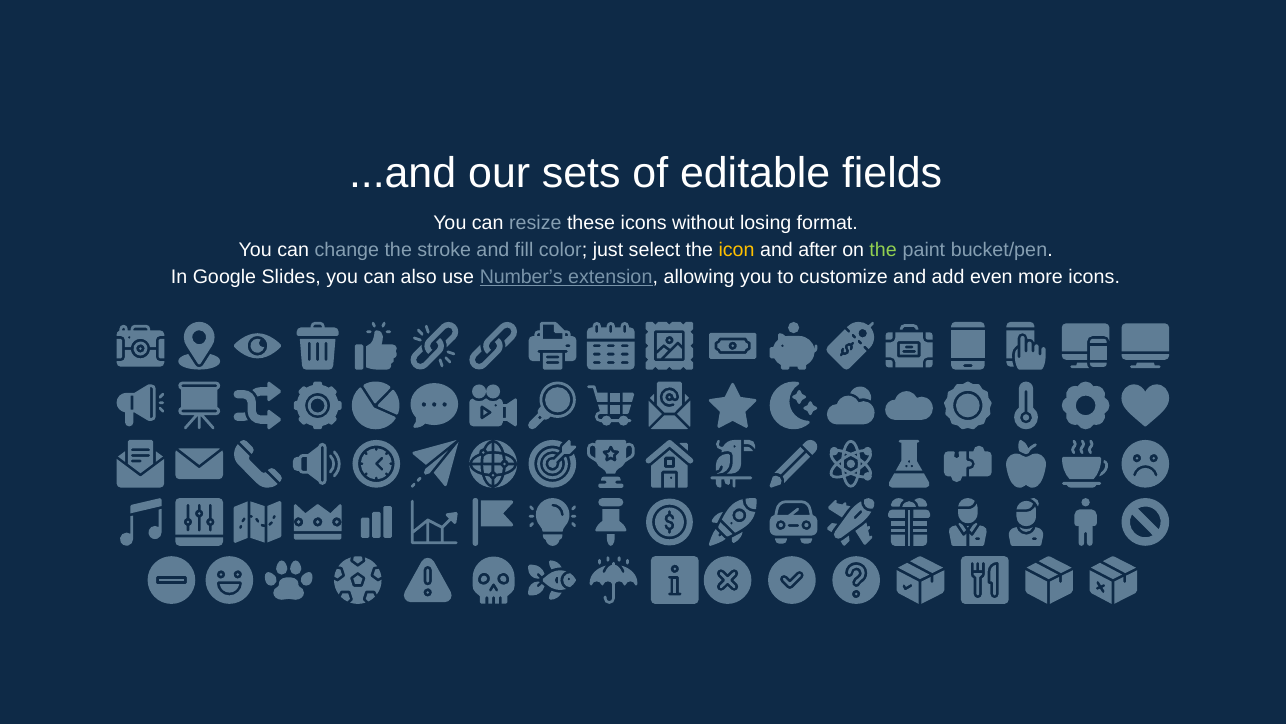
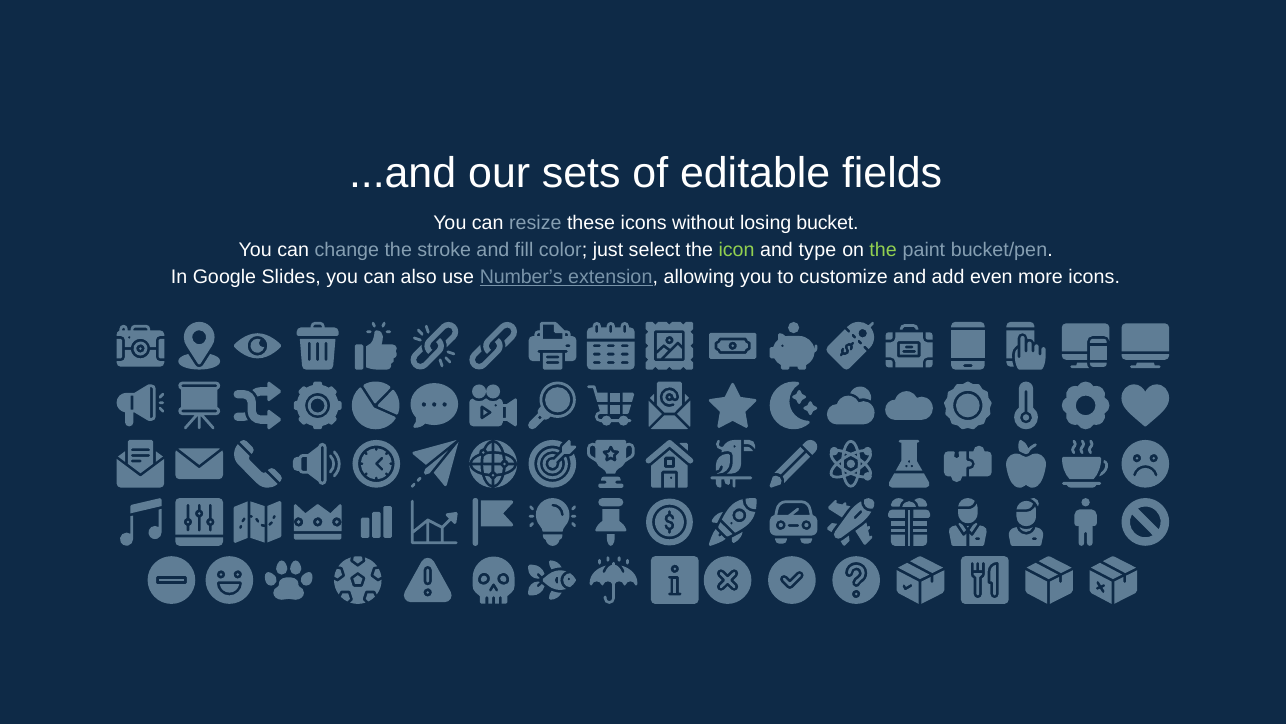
format: format -> bucket (827, 223)
icon colour: yellow -> light green (737, 250)
after: after -> type (817, 250)
